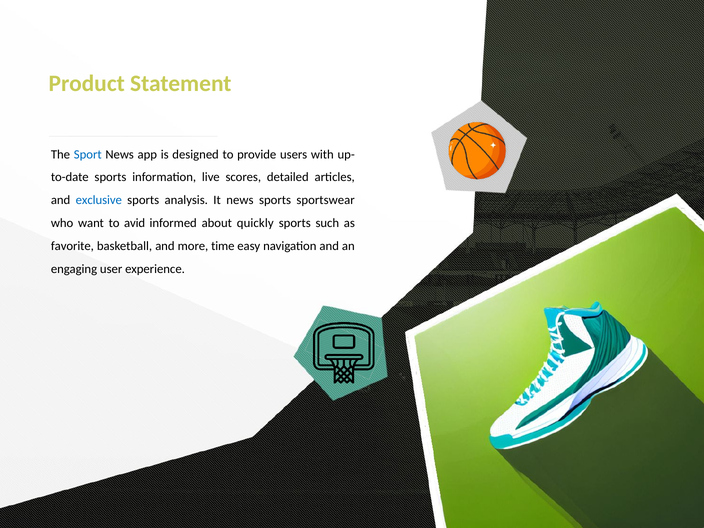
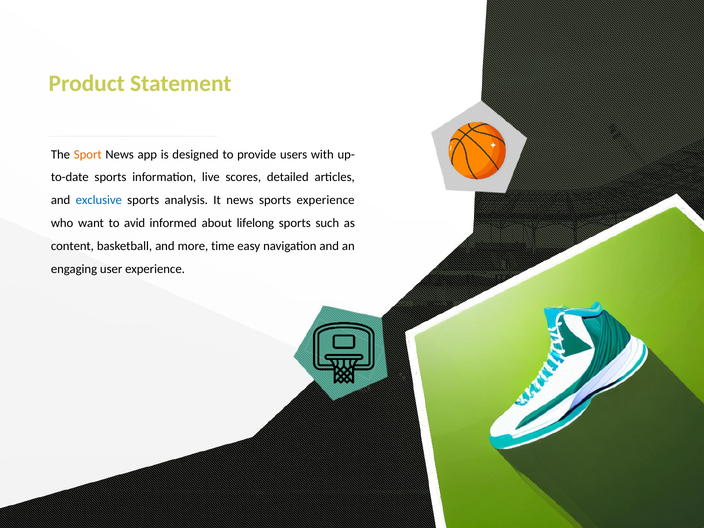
Sport colour: blue -> orange (88, 154)
sports sportswear: sportswear -> experience (326, 200)
quickly: quickly -> lifelong (255, 223)
favorite: favorite -> content (72, 246)
